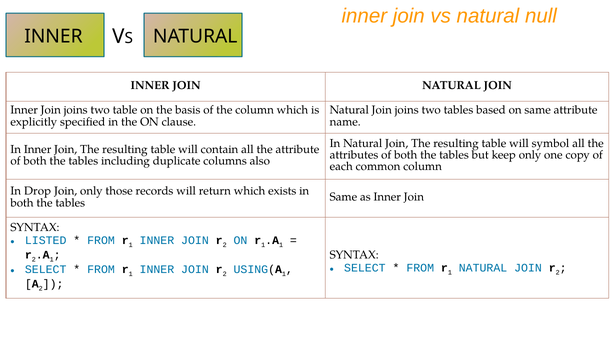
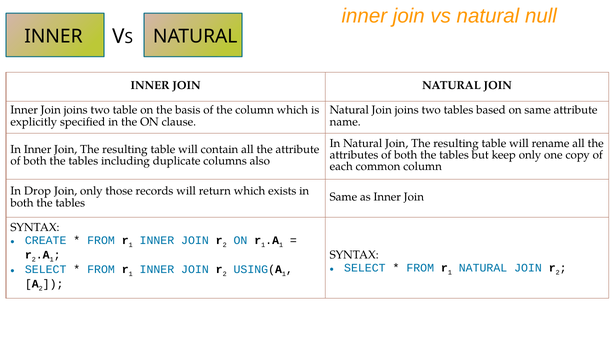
symbol: symbol -> rename (551, 143)
LISTED: LISTED -> CREATE (46, 240)
